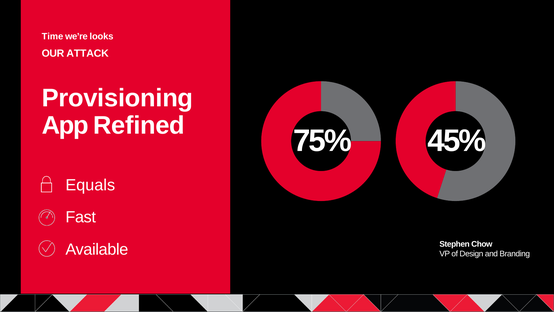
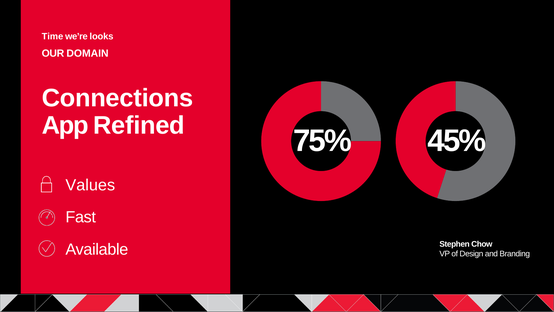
ATTACK: ATTACK -> DOMAIN (88, 53)
Provisioning: Provisioning -> Connections (117, 98)
Equals: Equals -> Values (90, 185)
